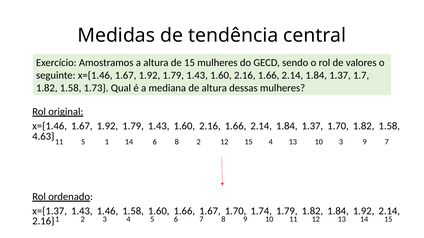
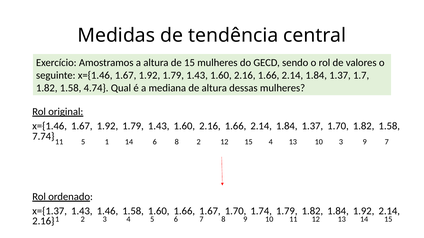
1.73: 1.73 -> 4.74 (96, 88)
4.63: 4.63 -> 7.74 (43, 137)
